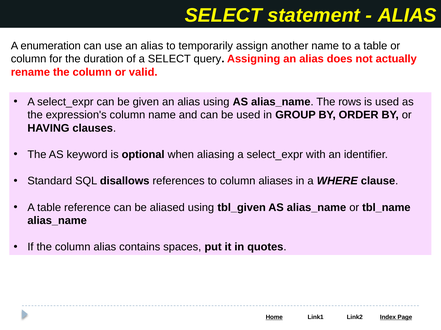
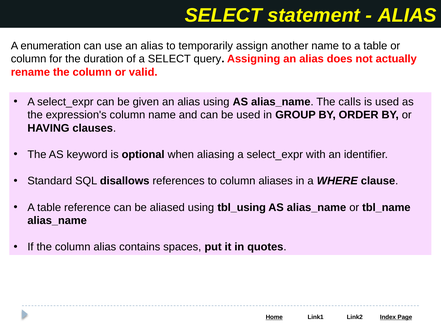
rows: rows -> calls (350, 102)
tbl_given: tbl_given -> tbl_using (242, 208)
